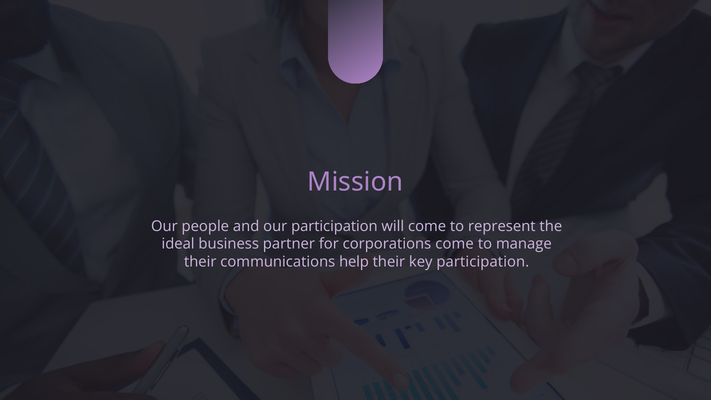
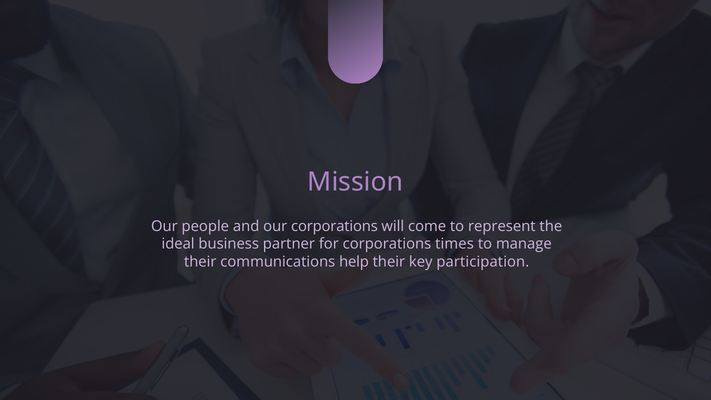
our participation: participation -> corporations (334, 226)
corporations come: come -> times (455, 244)
